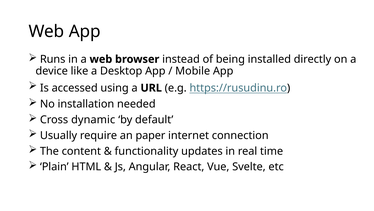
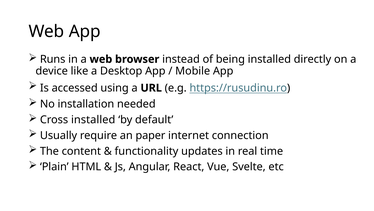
Cross dynamic: dynamic -> installed (93, 119)
